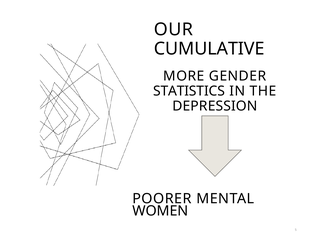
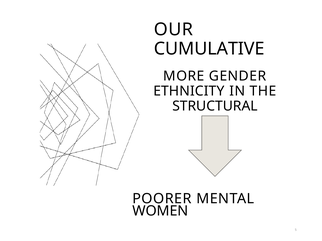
STATISTICS: STATISTICS -> ETHNICITY (189, 91)
DEPRESSION: DEPRESSION -> STRUCTURAL (215, 106)
